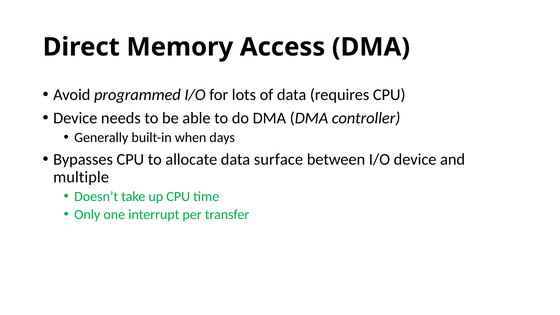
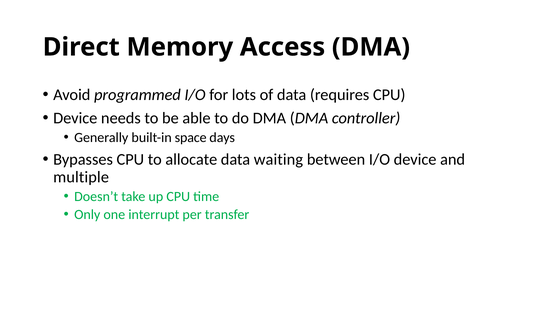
when: when -> space (191, 137)
surface: surface -> waiting (278, 160)
